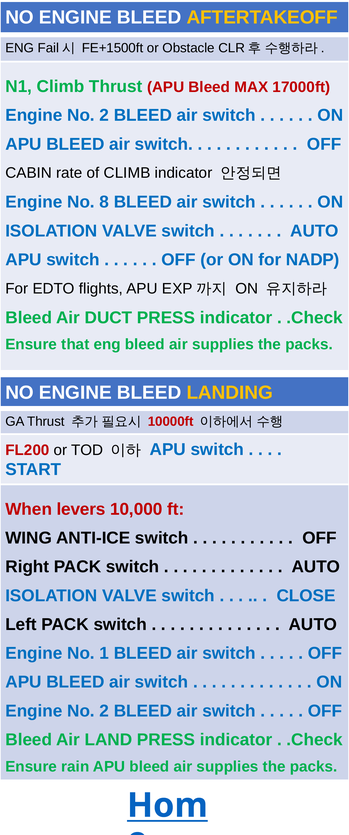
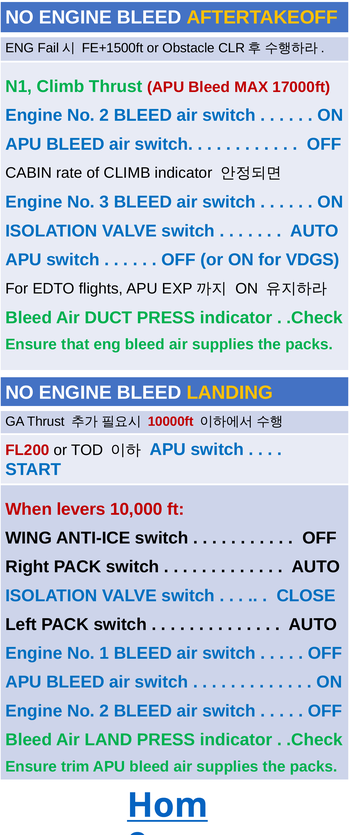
8: 8 -> 3 (104, 202)
NADP: NADP -> VDGS (313, 260)
rain: rain -> trim (75, 767)
